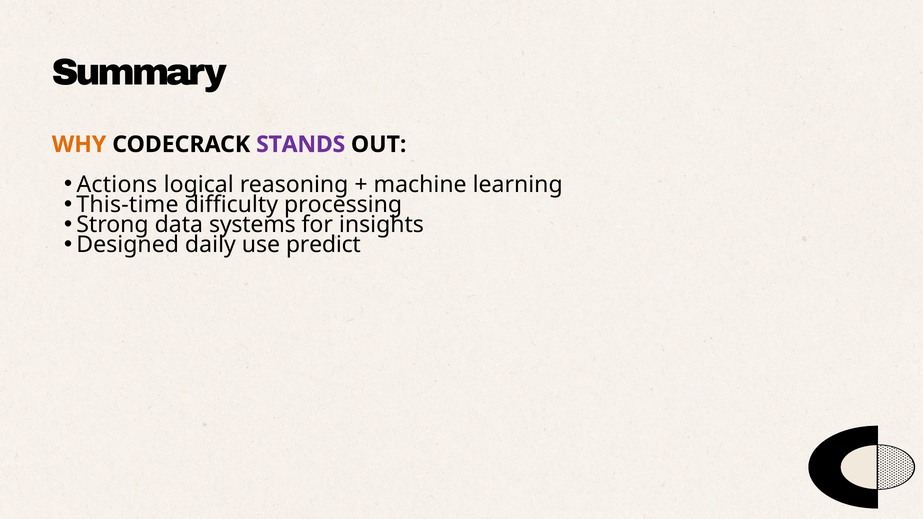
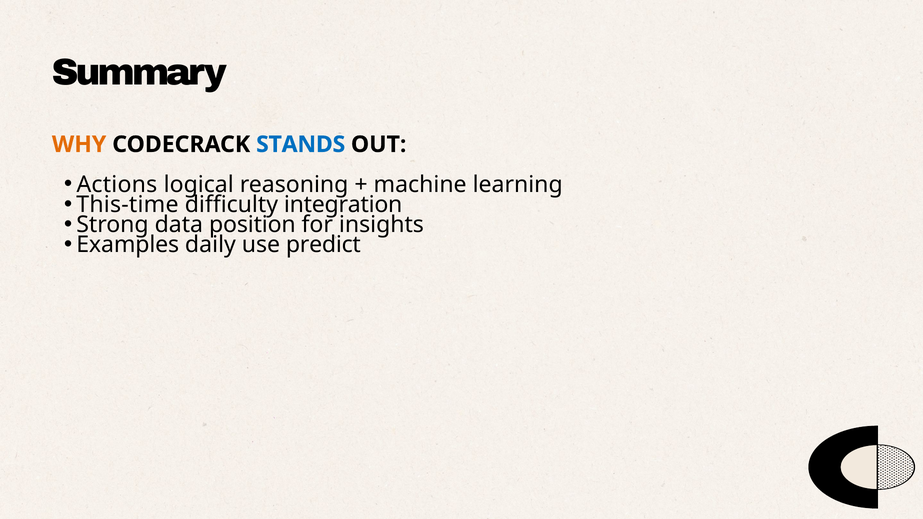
STANDS colour: purple -> blue (301, 144)
processing: processing -> integration (343, 205)
systems: systems -> position (252, 225)
Designed: Designed -> Examples (128, 245)
